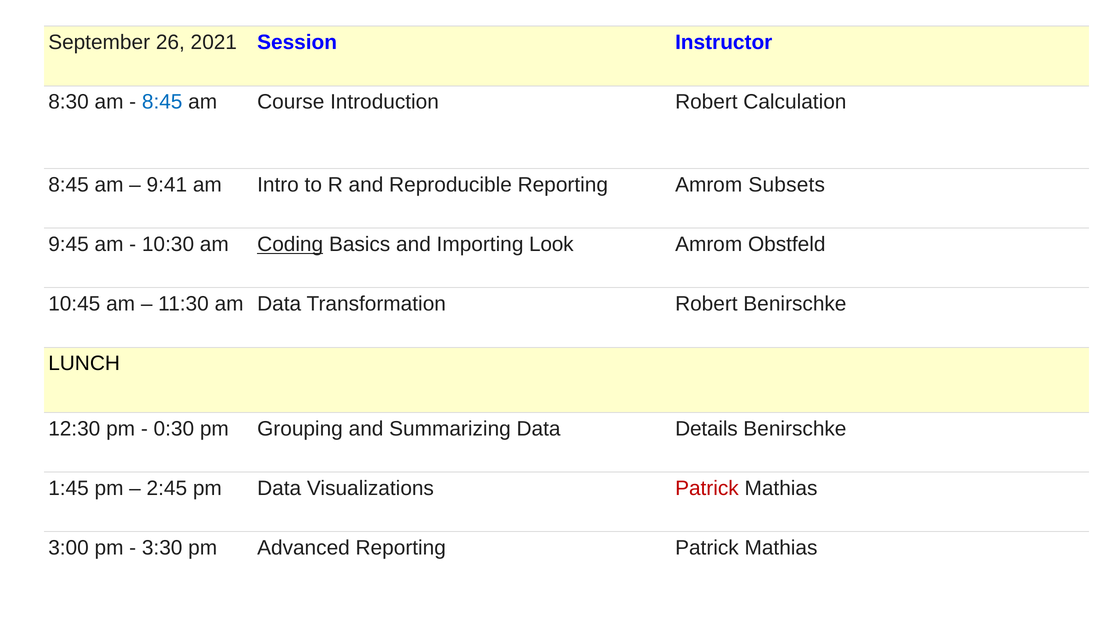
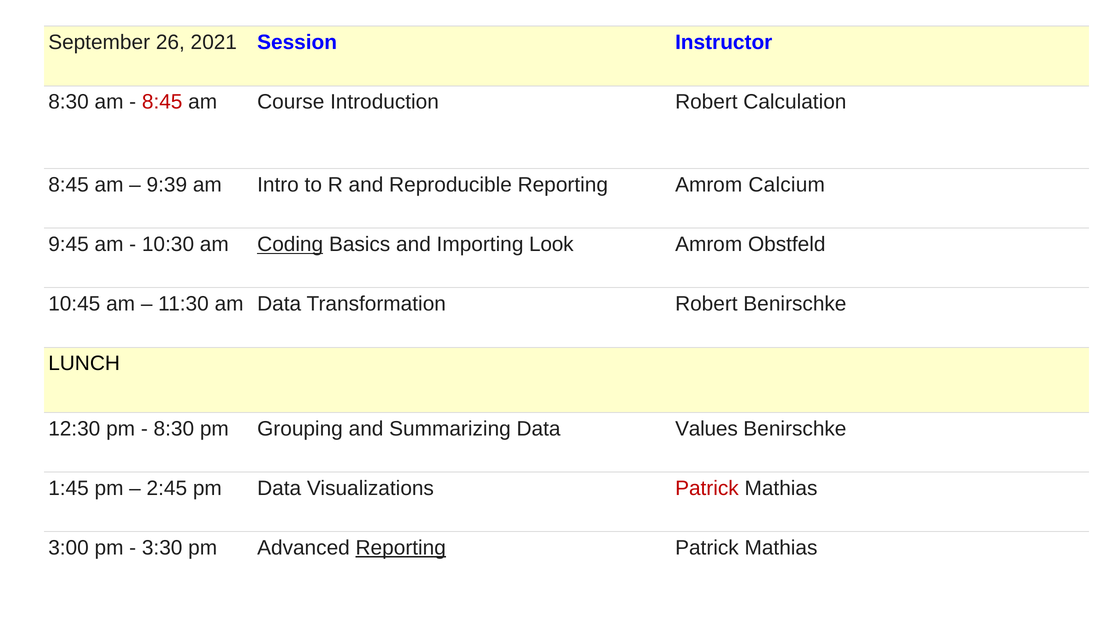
8:45 colour: blue -> red (162, 102)
9:41: 9:41 -> 9:39 (167, 185)
Subsets: Subsets -> Calcium (787, 185)
0:30: 0:30 -> 8:30 (174, 429)
Details: Details -> Values (706, 429)
Reporting underline: none -> present (401, 548)
